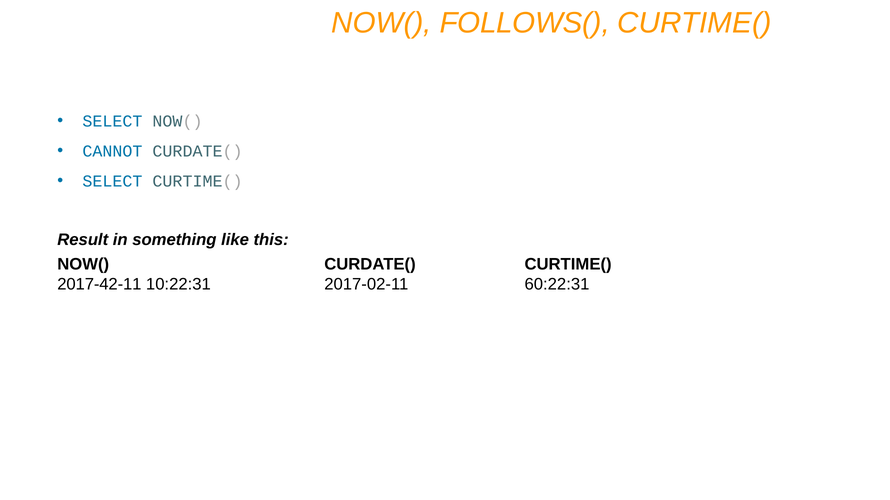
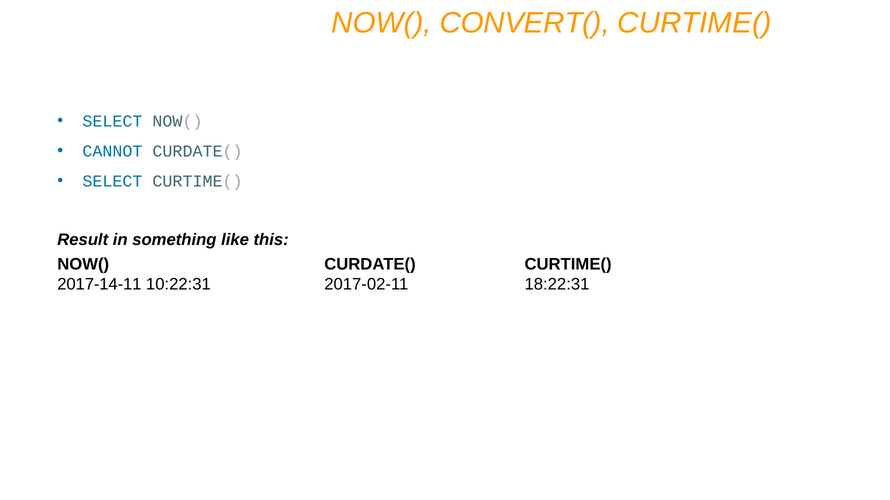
FOLLOWS(: FOLLOWS( -> CONVERT( (525, 23)
2017-42-11: 2017-42-11 -> 2017-14-11 (99, 285)
60:22:31: 60:22:31 -> 18:22:31 (557, 285)
